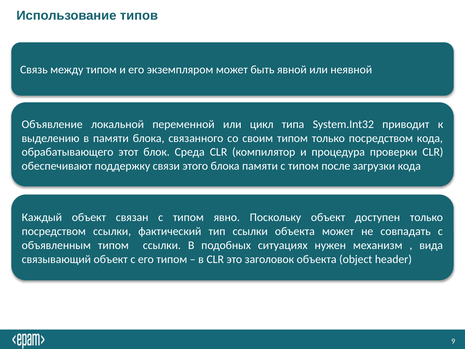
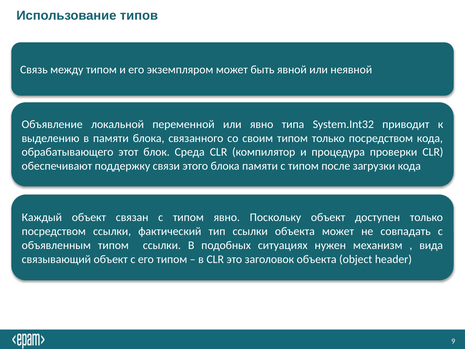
или цикл: цикл -> явно (262, 124)
